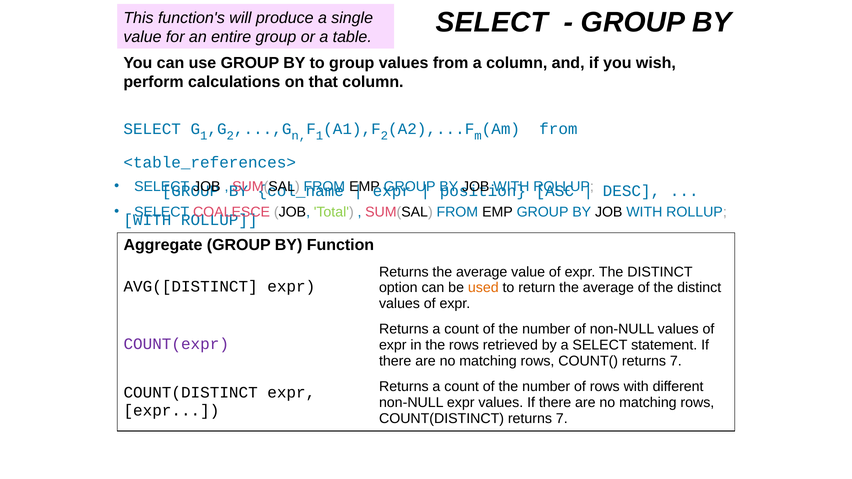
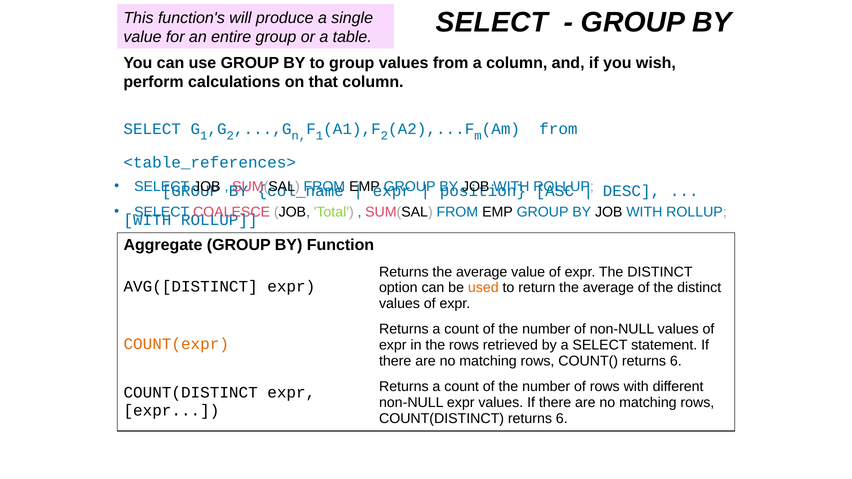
COUNT(expr colour: purple -> orange (176, 344)
COUNT( returns 7: 7 -> 6 (676, 361)
COUNT(DISTINCT returns 7: 7 -> 6 (562, 419)
